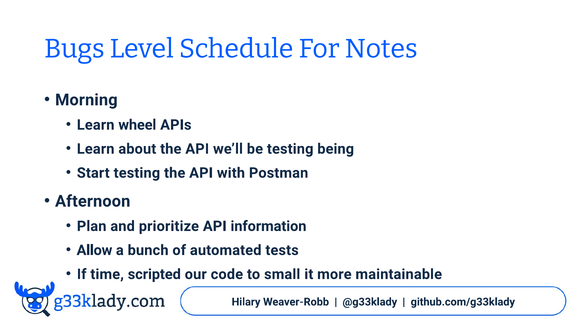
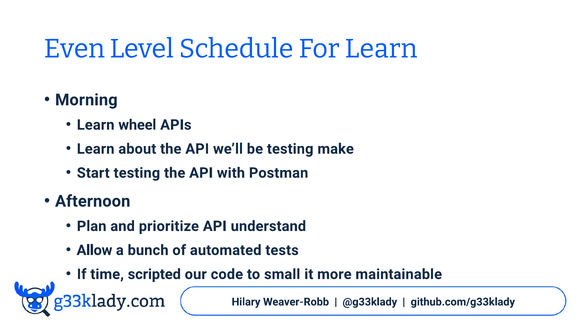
Bugs: Bugs -> Even (74, 49)
For Notes: Notes -> Learn (381, 49)
being: being -> make (336, 149)
information: information -> understand (268, 226)
